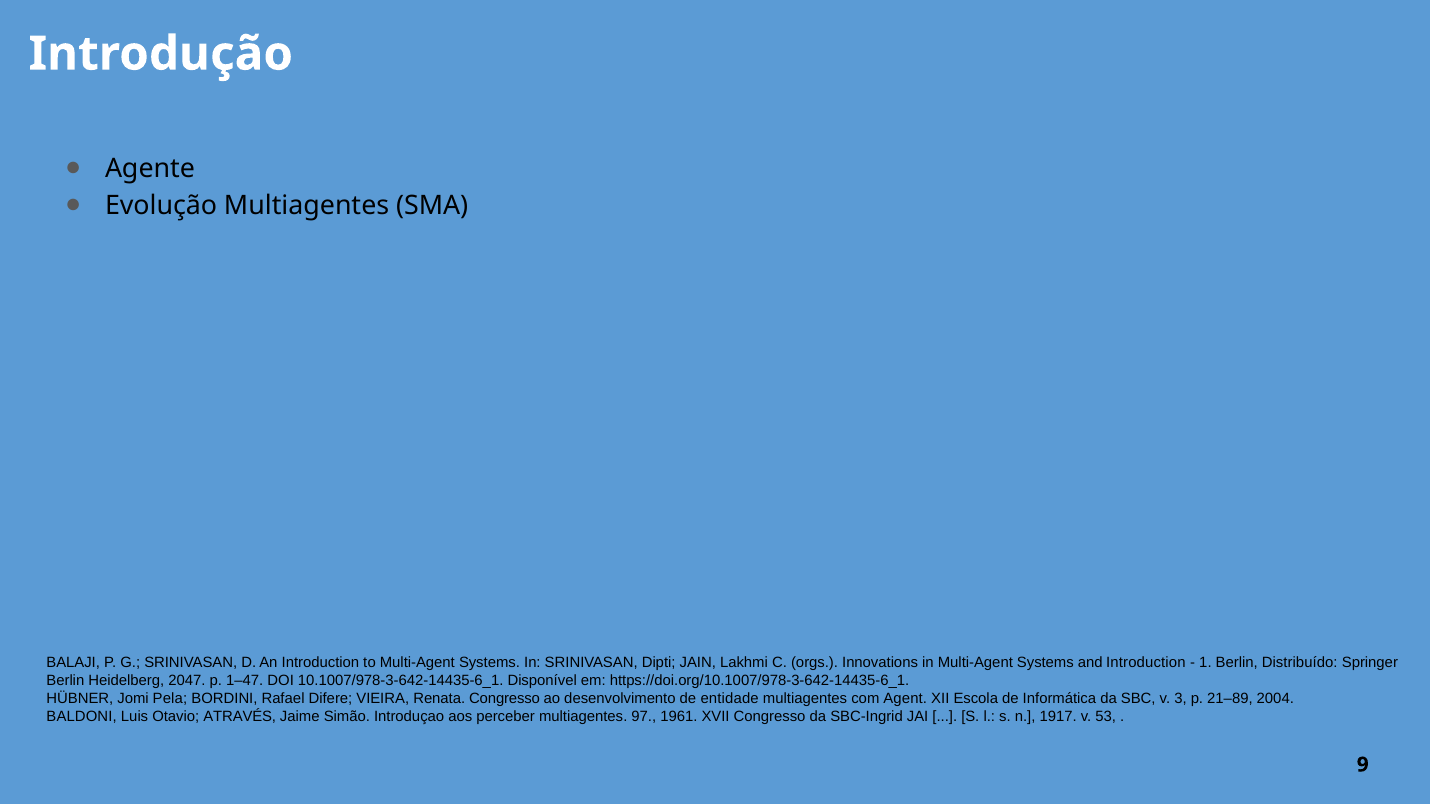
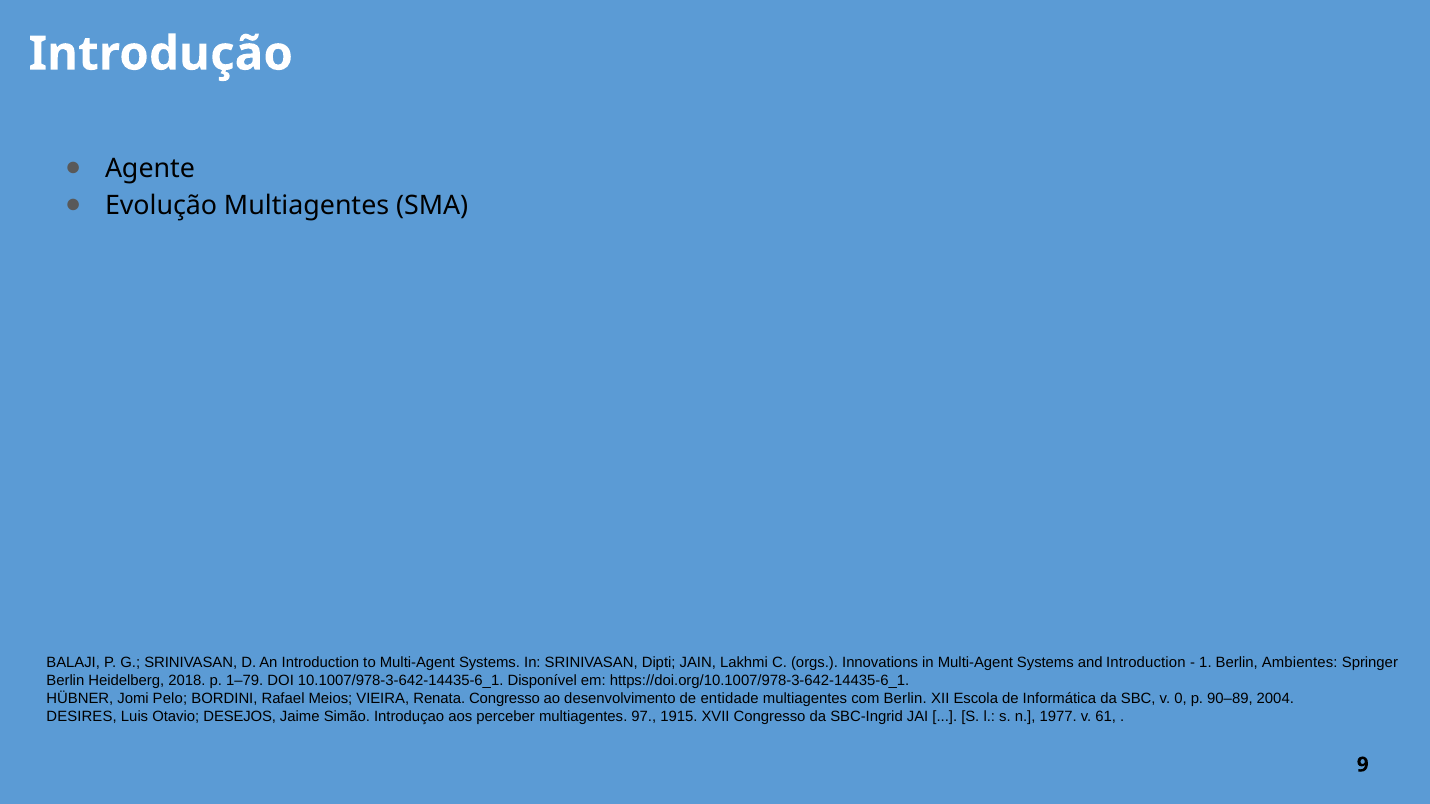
Distribuído: Distribuído -> Ambientes (1300, 663)
2047: 2047 -> 2018 (187, 681)
1–47: 1–47 -> 1–79 (245, 681)
Pela: Pela -> Pelo (170, 699)
Difere: Difere -> Meios (330, 699)
com Agent: Agent -> Berlin (905, 699)
3: 3 -> 0 (1181, 699)
21–89: 21–89 -> 90–89 (1230, 699)
BALDONI: BALDONI -> DESIRES (82, 716)
ATRAVÉS: ATRAVÉS -> DESEJOS (240, 716)
1961: 1961 -> 1915 (679, 716)
1917: 1917 -> 1977 (1058, 716)
53: 53 -> 61 (1106, 716)
